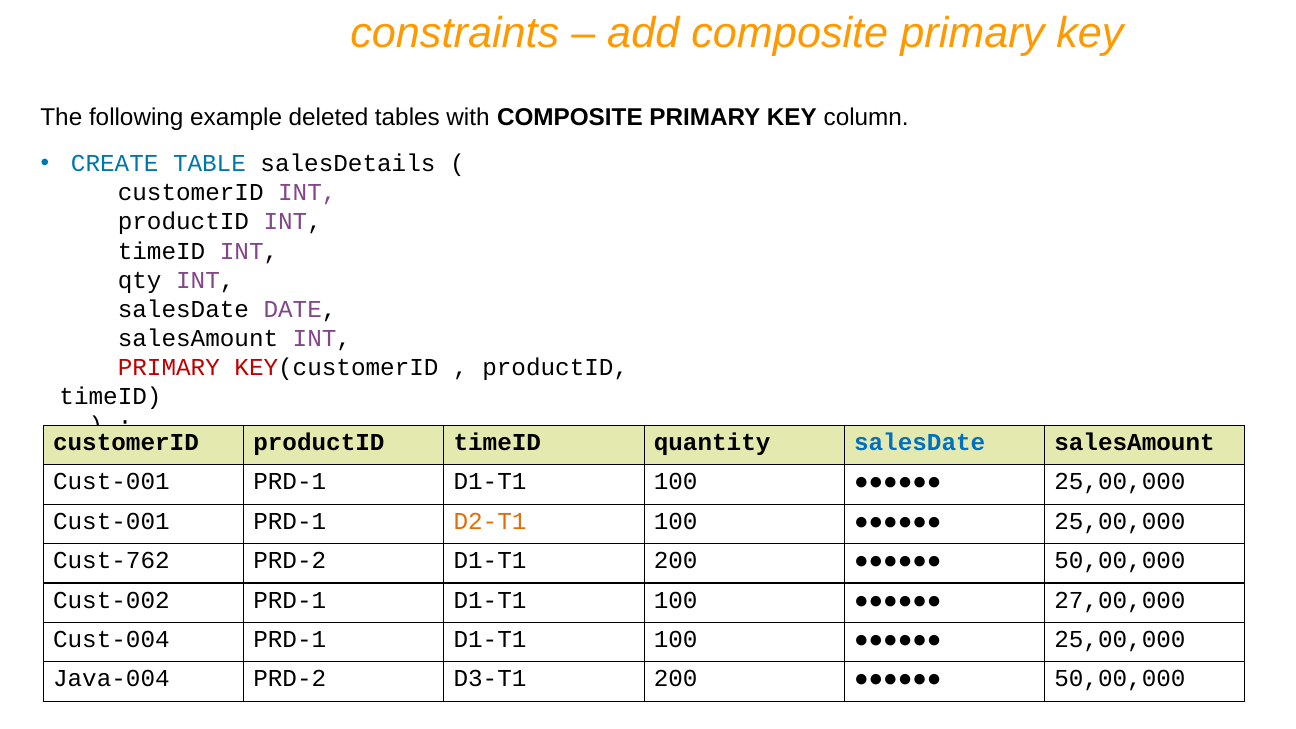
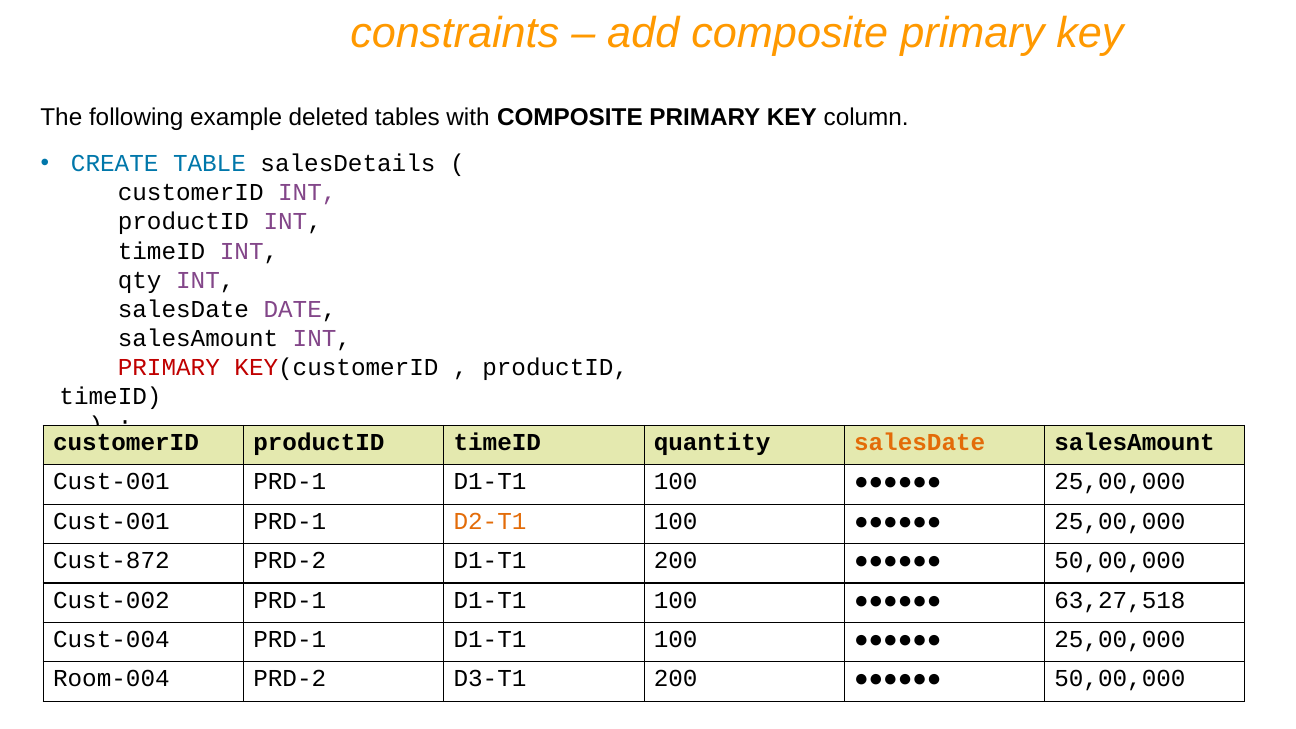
salesDate colour: blue -> orange (920, 442)
Cust-762: Cust-762 -> Cust-872 (111, 561)
27,00,000: 27,00,000 -> 63,27,518 (1120, 600)
Java-004: Java-004 -> Room-004 (111, 679)
